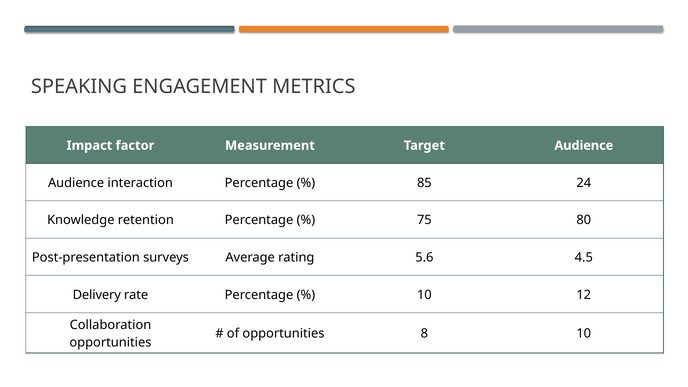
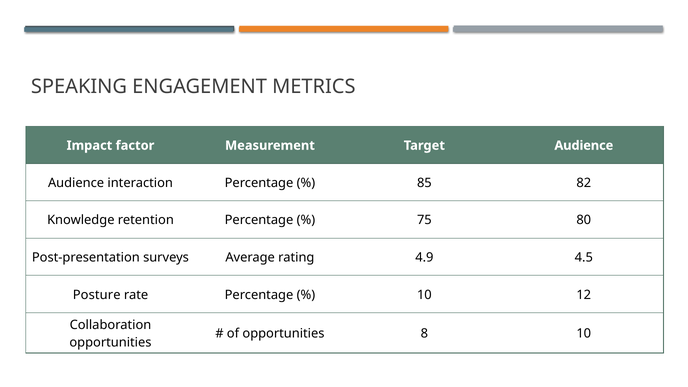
24: 24 -> 82 (584, 183)
5.6: 5.6 -> 4.9 (424, 257)
Delivery: Delivery -> Posture (97, 295)
